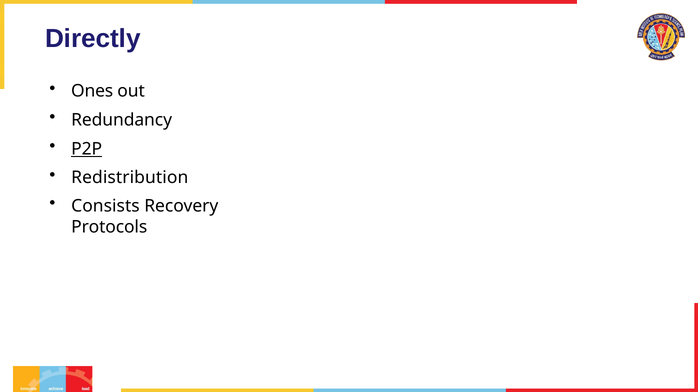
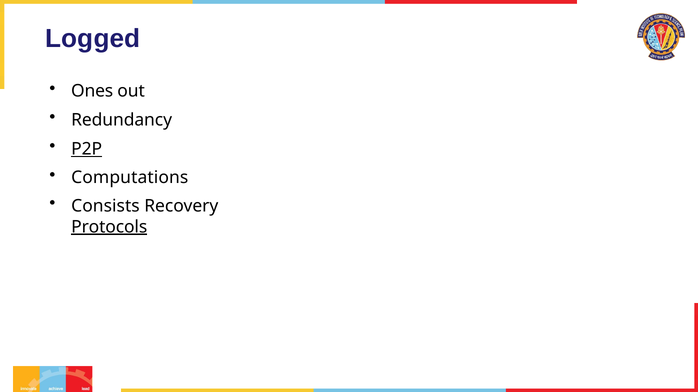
Directly: Directly -> Logged (93, 38)
Redistribution: Redistribution -> Computations (130, 178)
Protocols underline: none -> present (109, 227)
